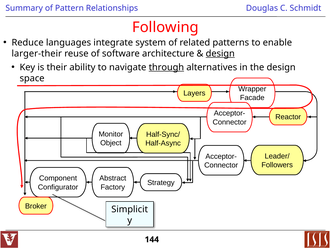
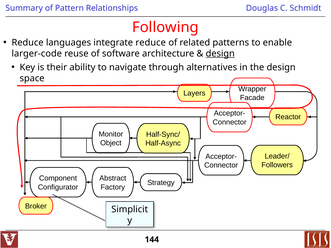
integrate system: system -> reduce (151, 43)
larger-their: larger-their -> larger-code (37, 54)
through underline: present -> none (166, 67)
